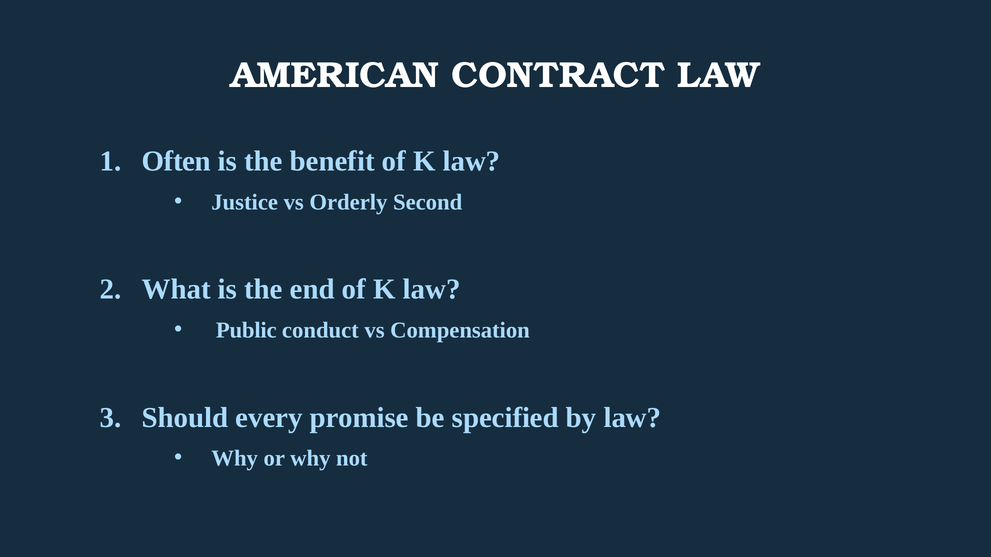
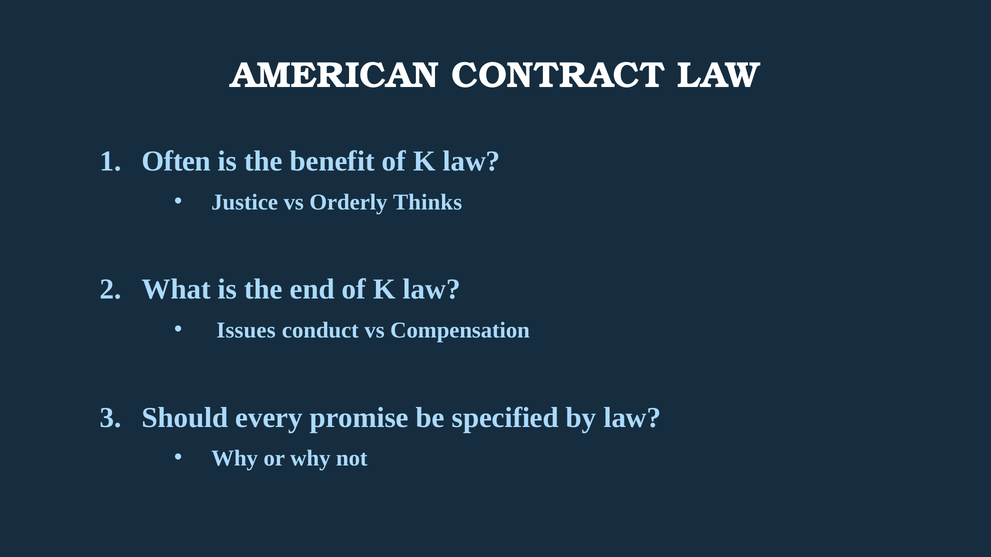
Second: Second -> Thinks (428, 202)
Public: Public -> Issues (246, 330)
